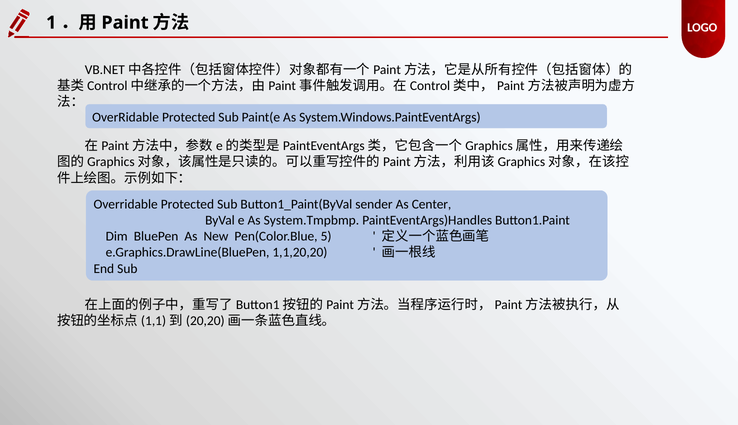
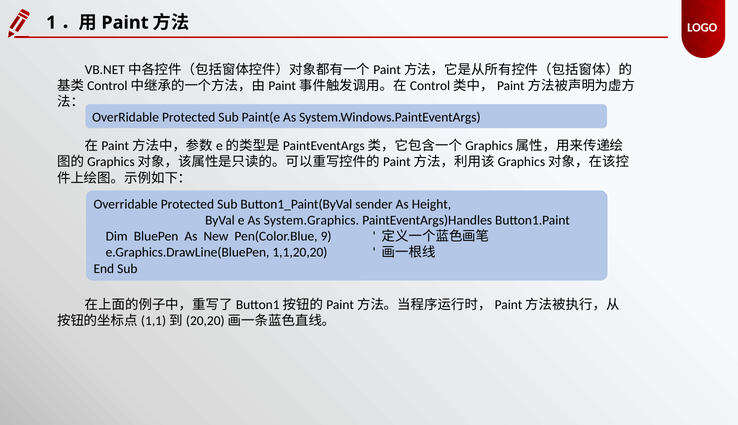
Center: Center -> Height (431, 204)
System.Tmpbmp: System.Tmpbmp -> System.Graphics (311, 220)
5: 5 -> 9 (326, 236)
